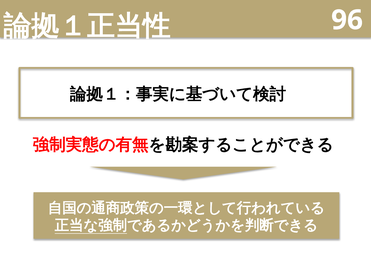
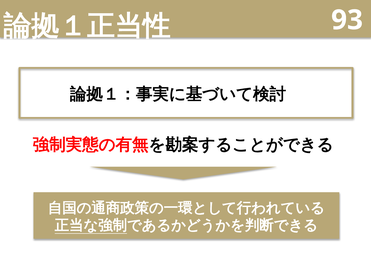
96: 96 -> 93 (347, 20)
